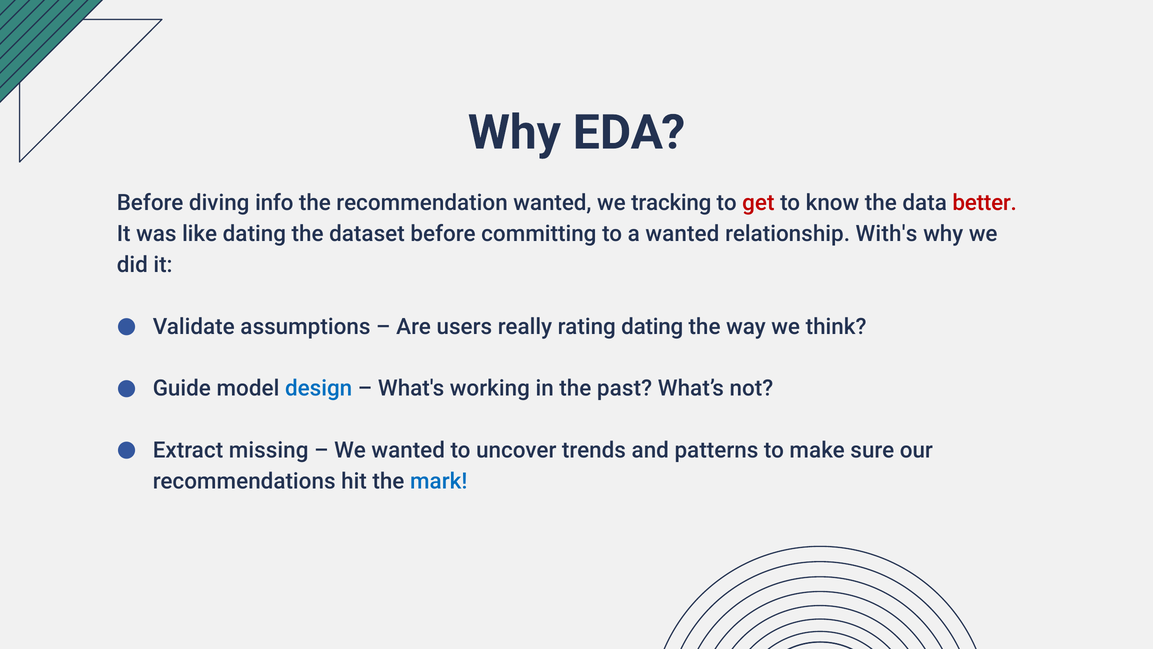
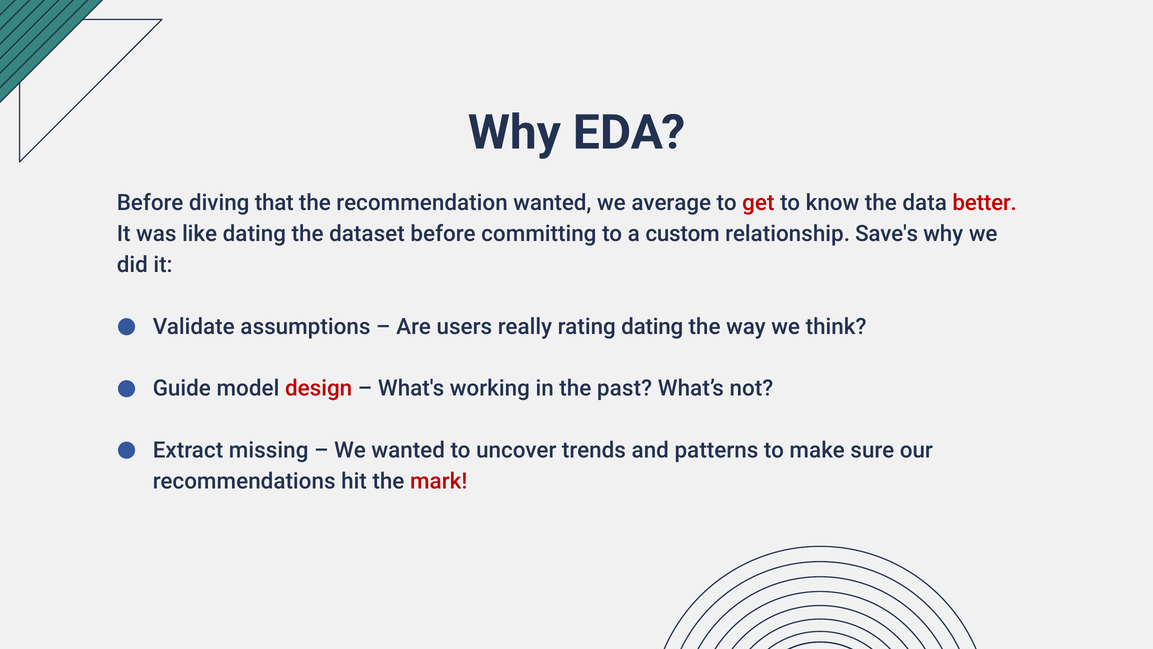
info: info -> that (274, 203)
tracking: tracking -> average (671, 203)
a wanted: wanted -> custom (683, 234)
With's: With's -> Save's (887, 234)
design colour: blue -> red (319, 388)
mark colour: blue -> red (439, 481)
